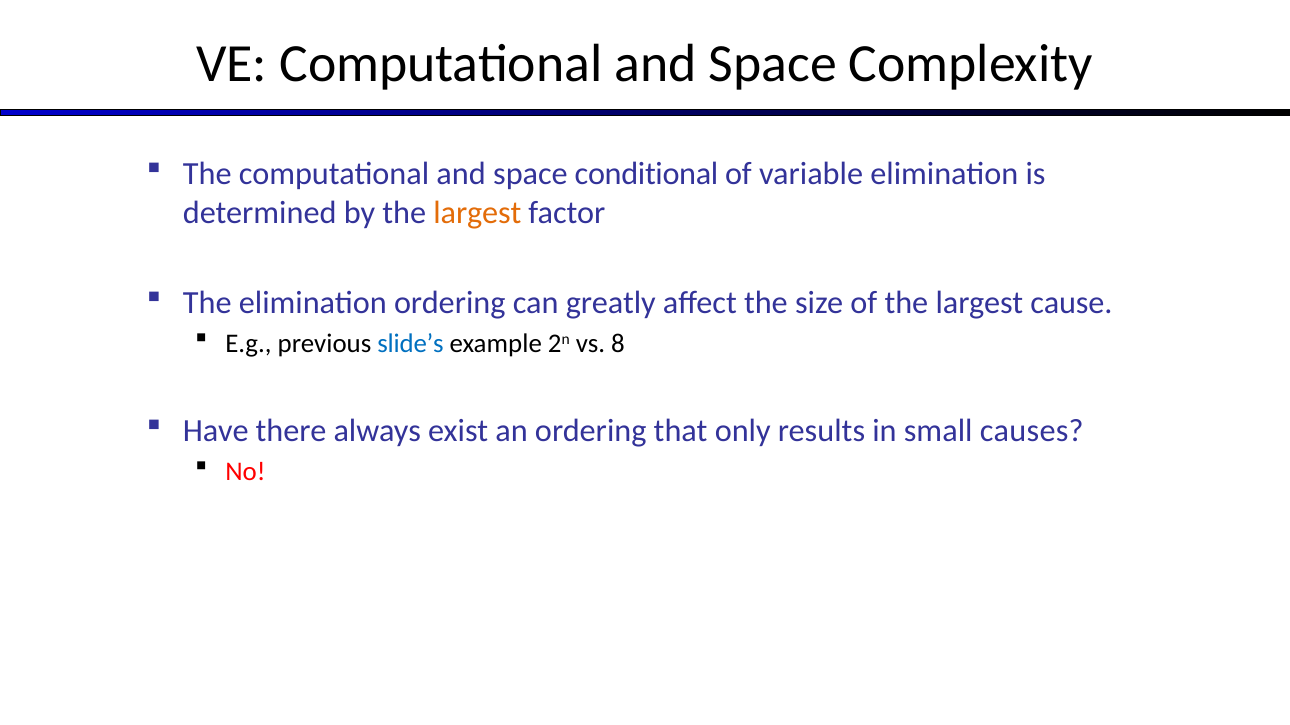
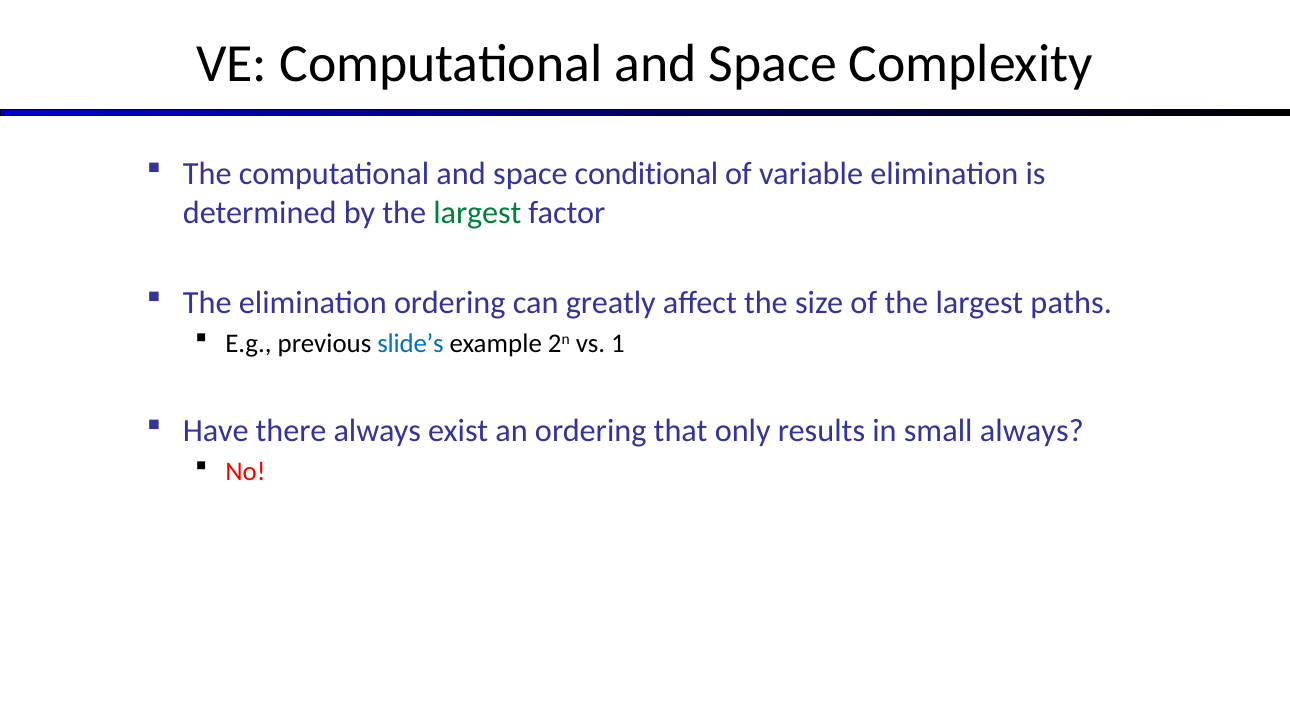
largest colour: orange -> green (477, 213)
cause: cause -> paths (1071, 303)
8: 8 -> 1 (618, 344)
small causes: causes -> always (1032, 431)
